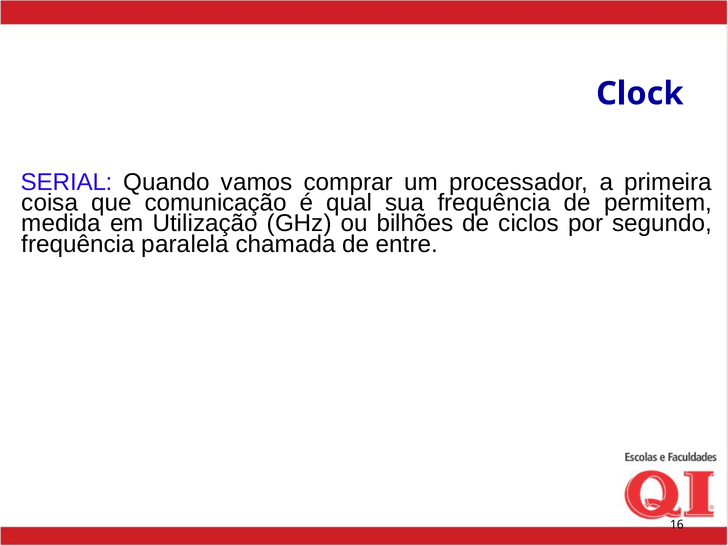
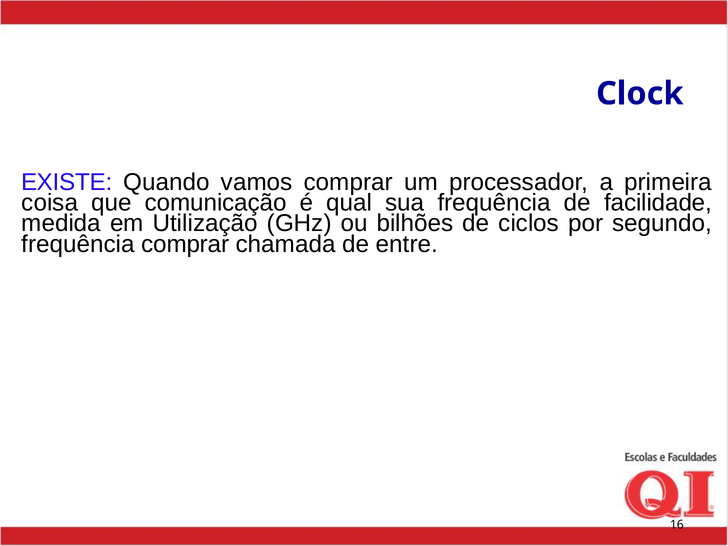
SERIAL: SERIAL -> EXISTE (67, 182)
permitem: permitem -> facilidade (658, 203)
frequência paralela: paralela -> comprar (185, 244)
